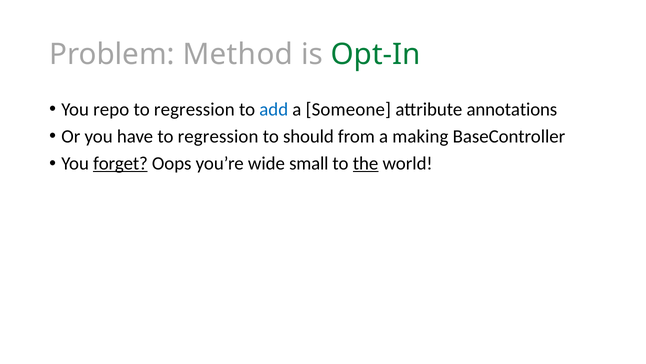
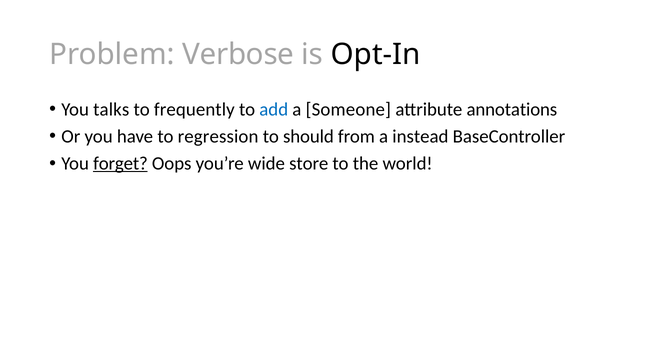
Method: Method -> Verbose (238, 54)
Opt-In colour: green -> black (376, 54)
repo: repo -> talks (111, 109)
regression: regression -> frequently (194, 109)
making: making -> instead (420, 136)
small: small -> store (309, 163)
the underline: present -> none (366, 163)
